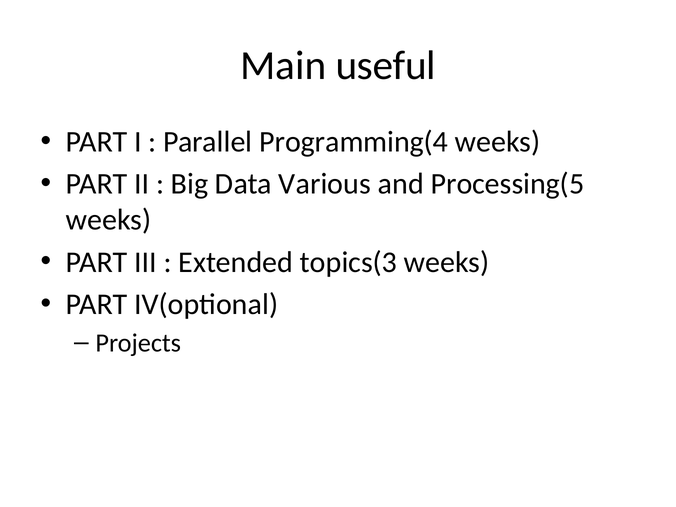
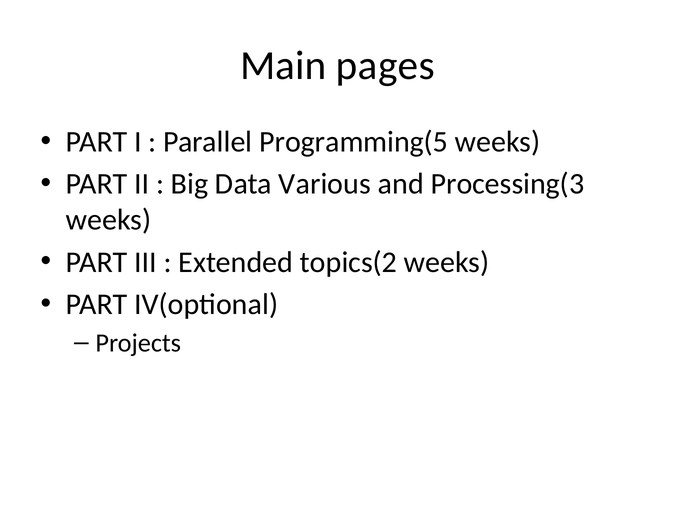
useful: useful -> pages (385, 65)
Programming(4: Programming(4 -> Programming(5 (354, 142)
Processing(5: Processing(5 -> Processing(3 (507, 184)
topics(3: topics(3 -> topics(2 (349, 262)
